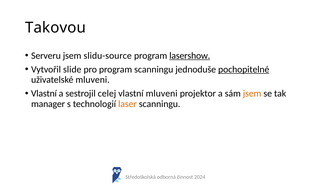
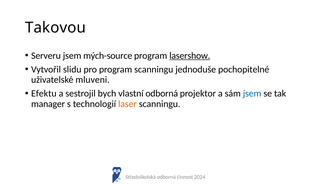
slidu-source: slidu-source -> mých-source (108, 55)
slide: slide -> slidu (72, 69)
pochopitelné underline: present -> none (244, 69)
Vlastní: Vlastní -> Efektu (44, 93)
celej: celej -> bych (107, 93)
vlastní mluveni: mluveni -> odborná (162, 93)
jsem colour: orange -> blue (252, 93)
